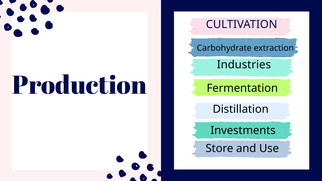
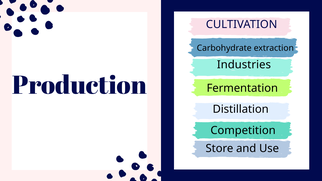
Investments: Investments -> Competition (243, 130)
